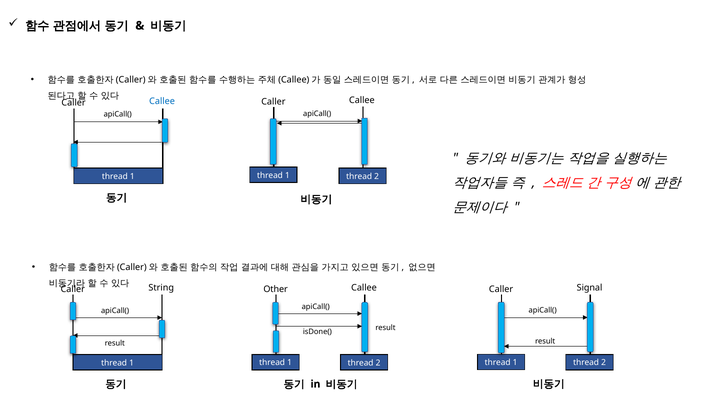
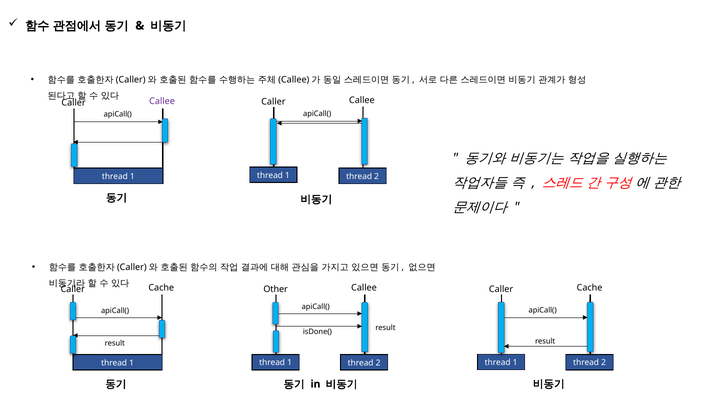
Callee colour: blue -> purple (162, 101)
Signal: Signal -> Cache (590, 288)
String: String -> Cache (161, 288)
